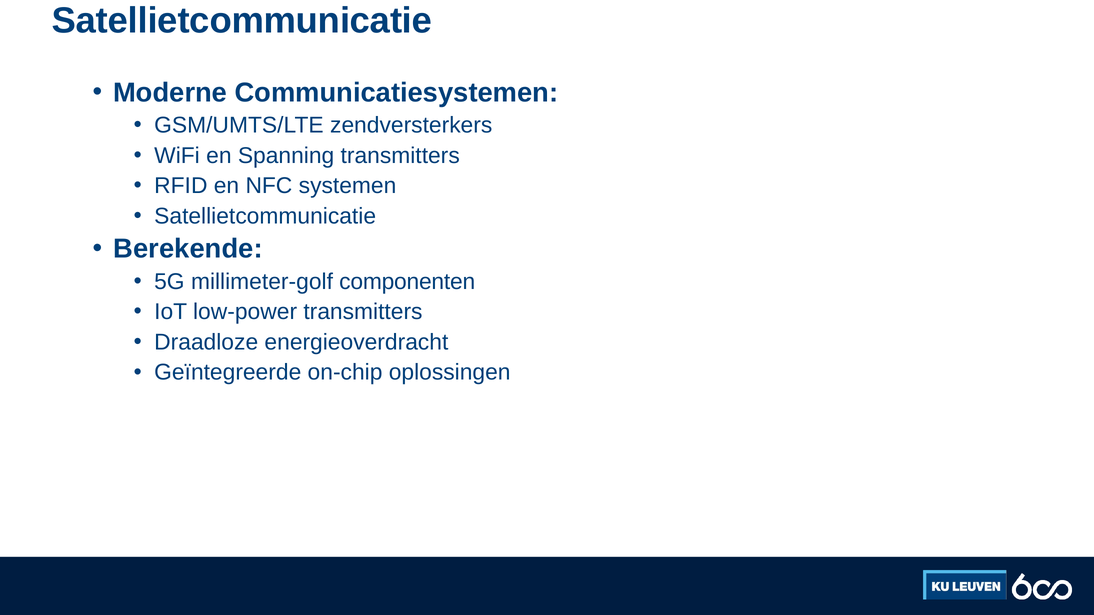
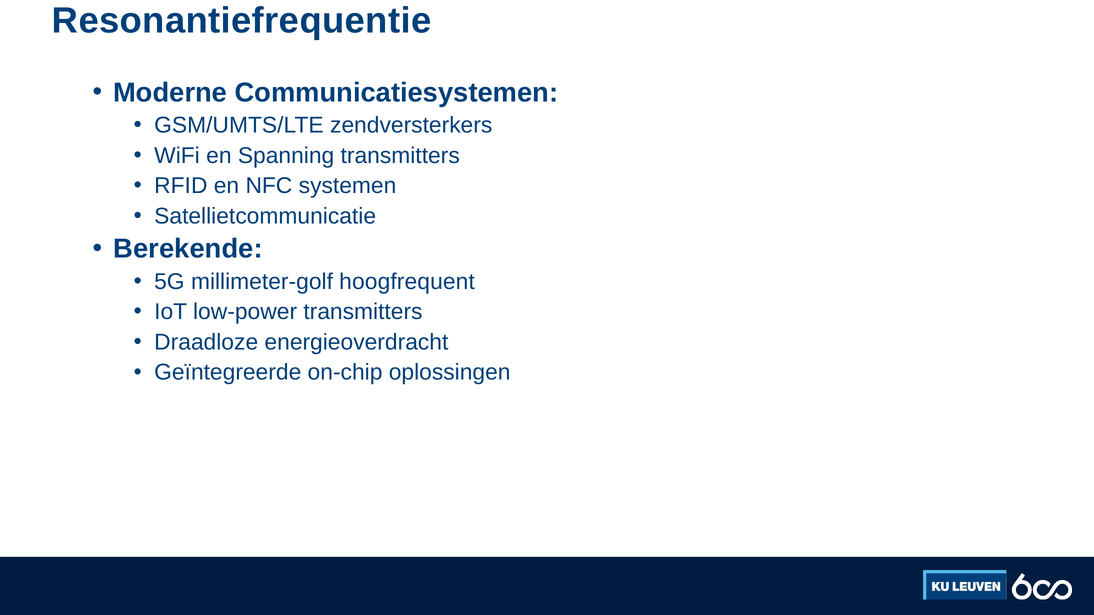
Satellietcommunicatie: Satellietcommunicatie -> Resonantiefrequentie (242, 21)
componenten: componenten -> hoogfrequent (407, 282)
